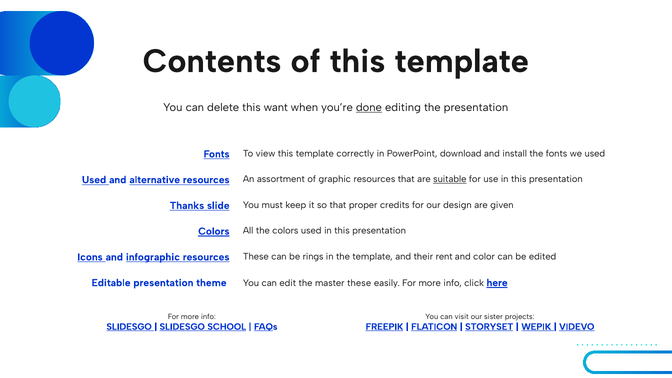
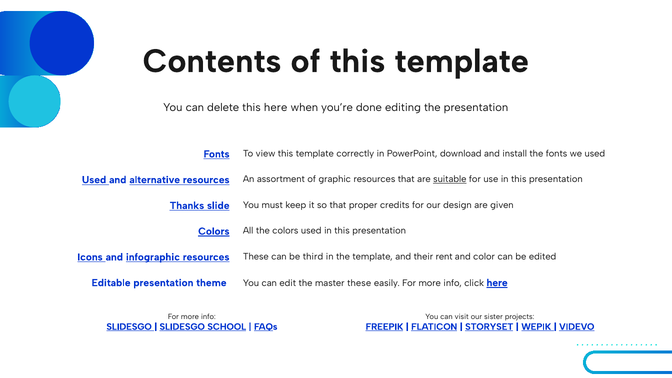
this want: want -> here (276, 107)
done underline: present -> none (369, 107)
rings: rings -> third (313, 256)
